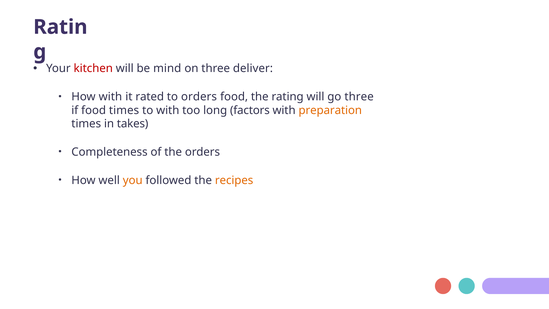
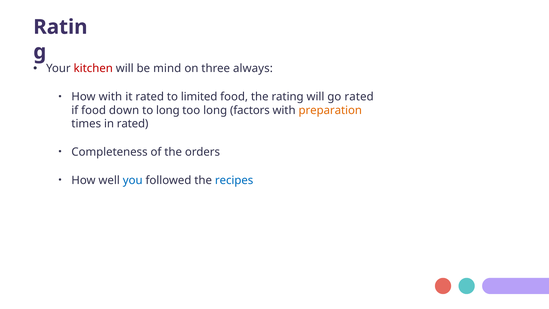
deliver: deliver -> always (253, 68)
to orders: orders -> limited (199, 97)
go three: three -> rated (359, 97)
food times: times -> down (124, 110)
to with: with -> long (168, 110)
in takes: takes -> rated (133, 124)
you colour: orange -> blue (133, 180)
recipes colour: orange -> blue (234, 180)
